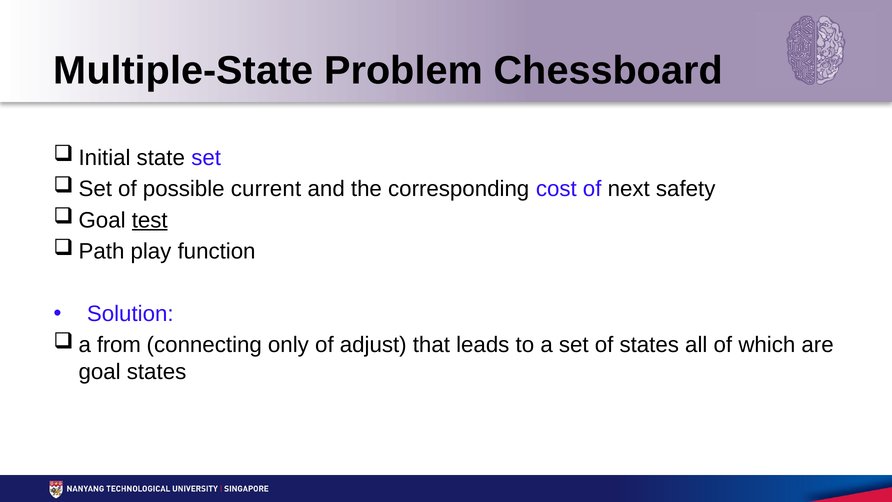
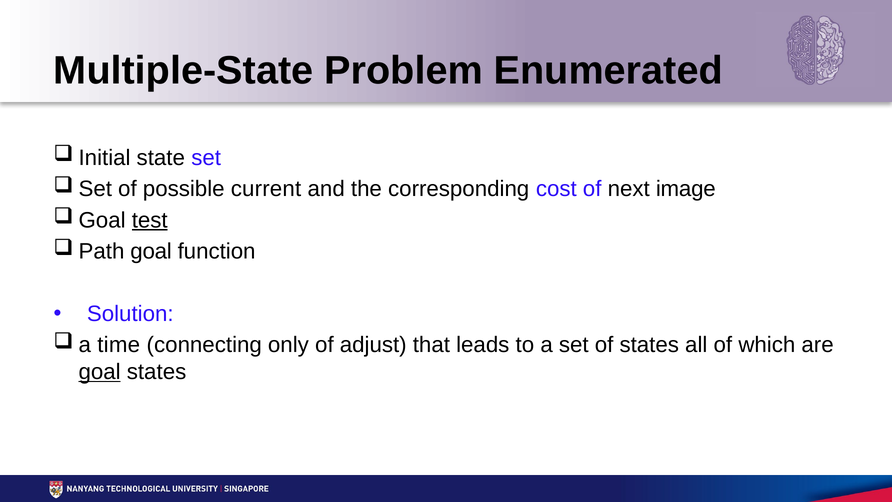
Chessboard: Chessboard -> Enumerated (608, 70)
safety: safety -> image (686, 189)
play: play -> goal (151, 251)
from: from -> time (119, 345)
goal underline: none -> present (100, 372)
